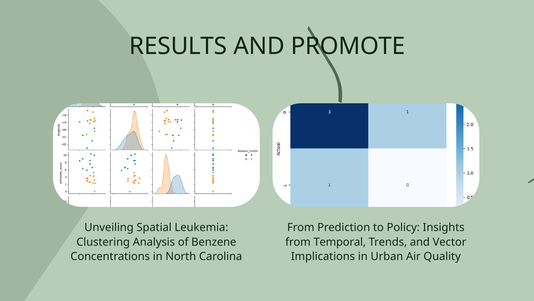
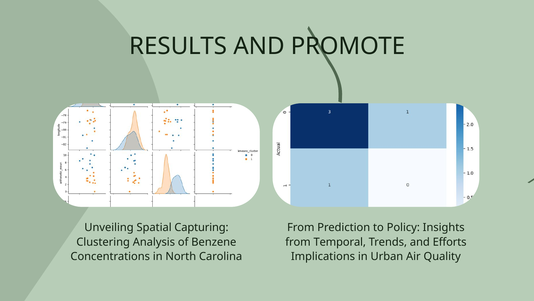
Leukemia: Leukemia -> Capturing (201, 227)
Vector: Vector -> Efforts (450, 242)
